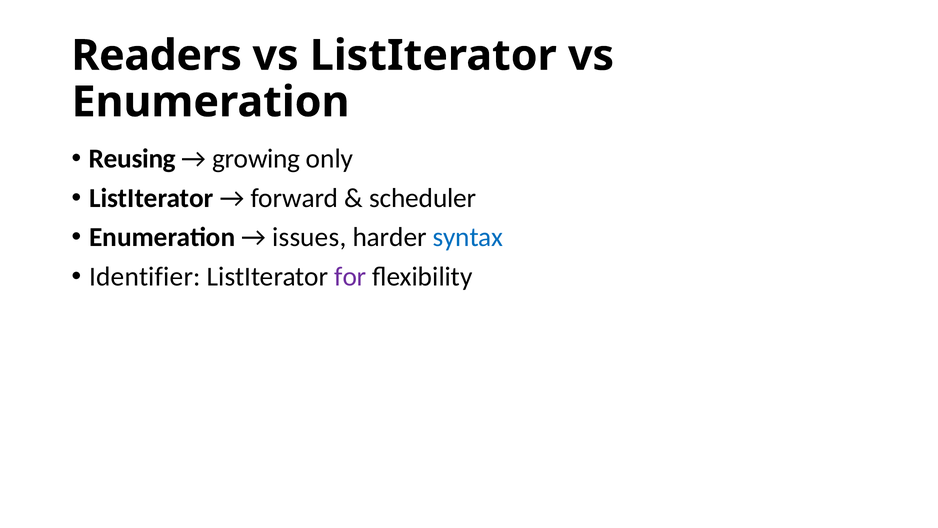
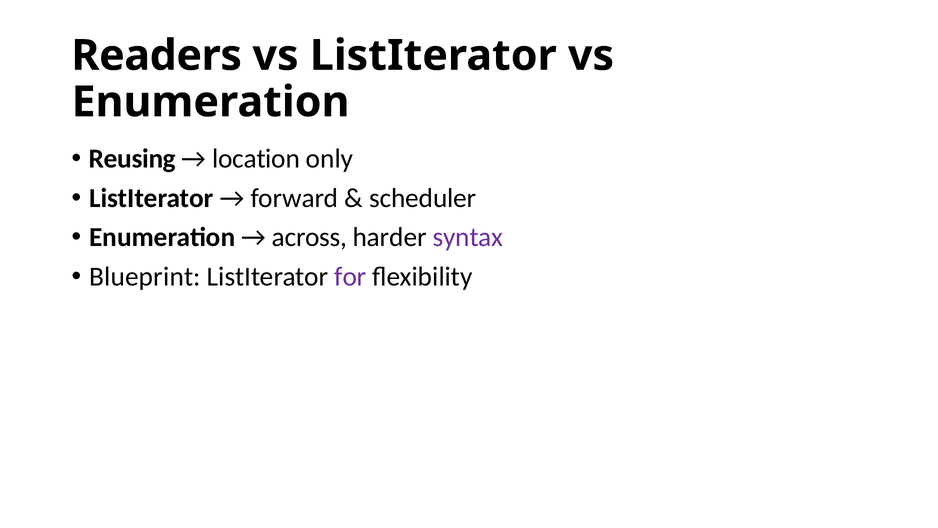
growing: growing -> location (256, 159)
issues: issues -> across (310, 237)
syntax colour: blue -> purple (468, 237)
Identifier: Identifier -> Blueprint (145, 277)
